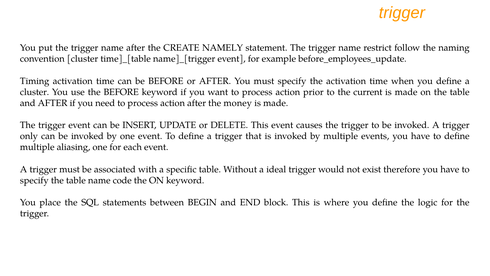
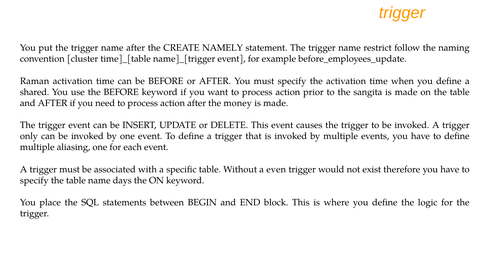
Timing: Timing -> Raman (35, 81)
cluster: cluster -> shared (35, 92)
current: current -> sangita (368, 92)
ideal: ideal -> even (276, 169)
code: code -> days (122, 180)
